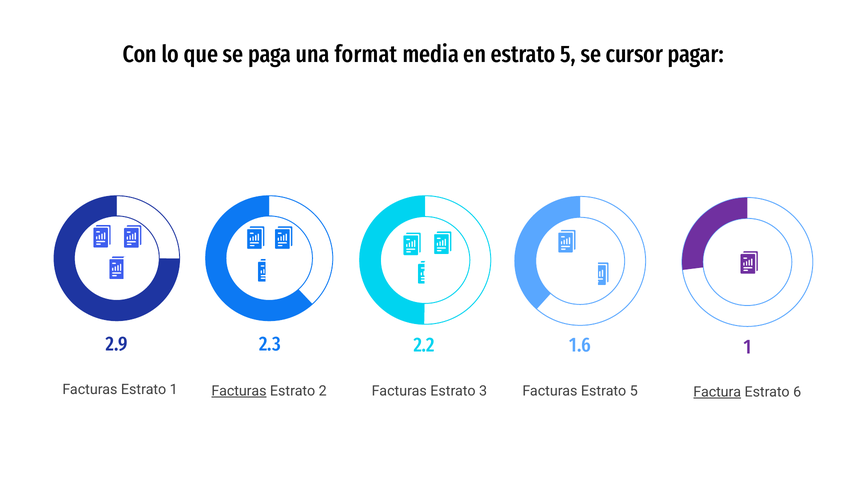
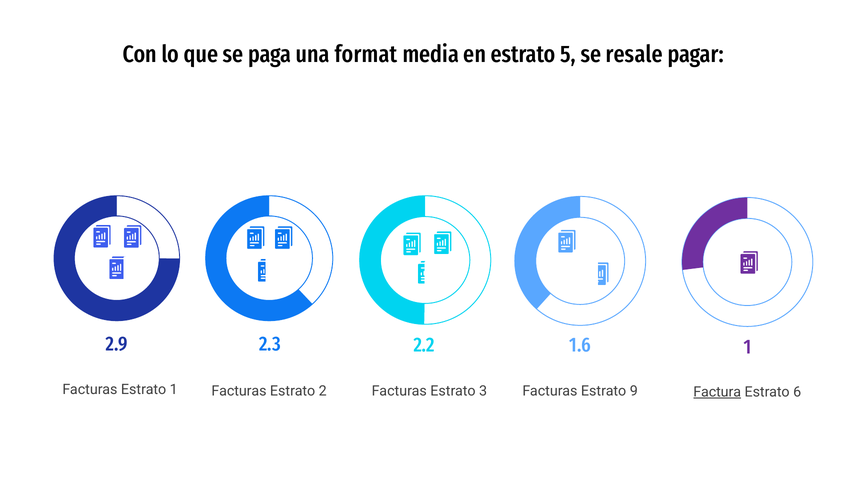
cursor: cursor -> resale (634, 54)
Facturas Estrato 5: 5 -> 9 (634, 391)
Facturas underline: present -> none (239, 391)
